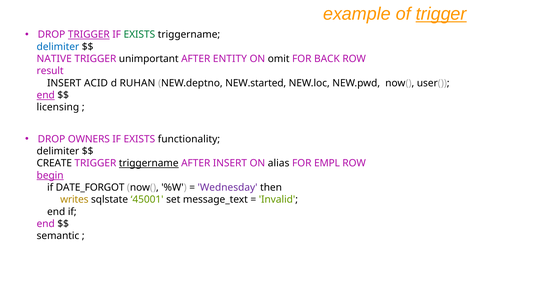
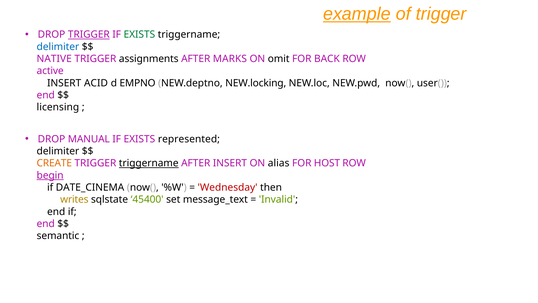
example underline: none -> present (357, 14)
trigger underline: present -> none (441, 14)
unimportant: unimportant -> assignments (149, 59)
ENTITY: ENTITY -> MARKS (230, 59)
result: result -> active (50, 71)
RUHAN: RUHAN -> EMPNO (138, 83)
NEW.started: NEW.started -> NEW.locking (256, 83)
end underline: present -> none (46, 95)
OWNERS: OWNERS -> MANUAL (89, 139)
functionality: functionality -> represented (189, 139)
CREATE colour: black -> orange (54, 163)
EMPL: EMPL -> HOST (327, 163)
DATE_FORGOT: DATE_FORGOT -> DATE_CINEMA (90, 187)
Wednesday colour: purple -> red (228, 187)
45001: 45001 -> 45400 (147, 199)
